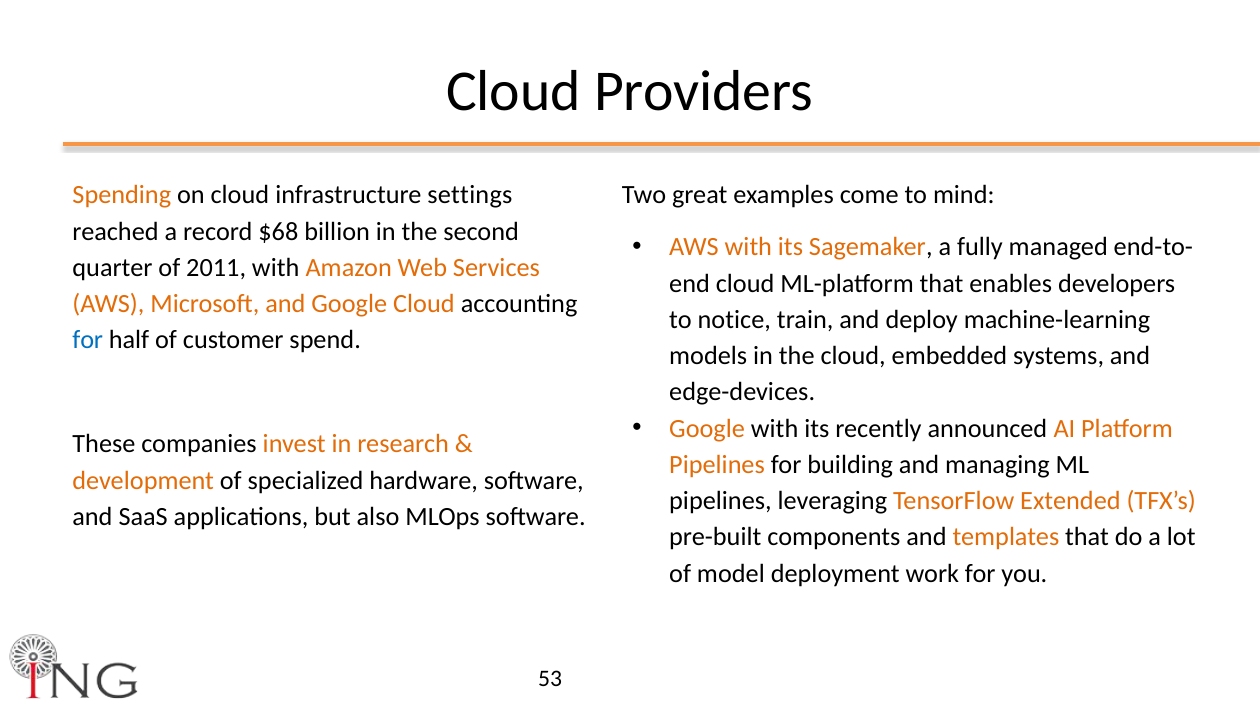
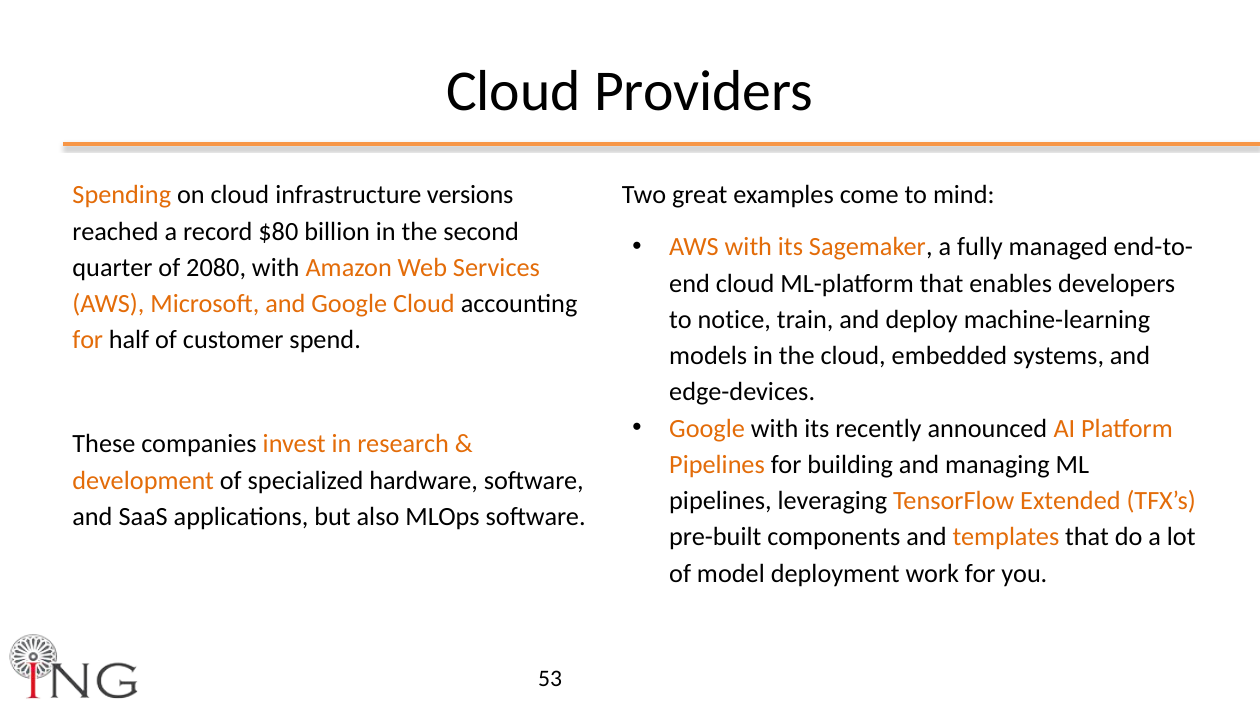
settings: settings -> versions (470, 195)
$68: $68 -> $80 (278, 231)
2011: 2011 -> 2080 (216, 268)
for colour: blue -> orange (88, 340)
